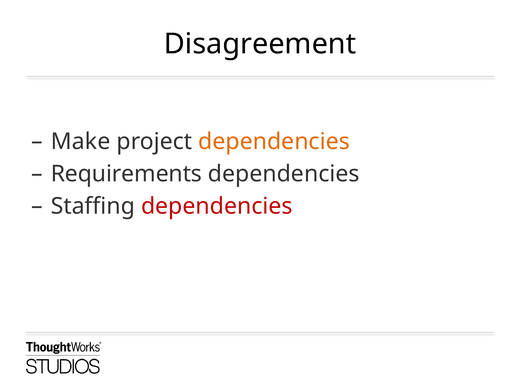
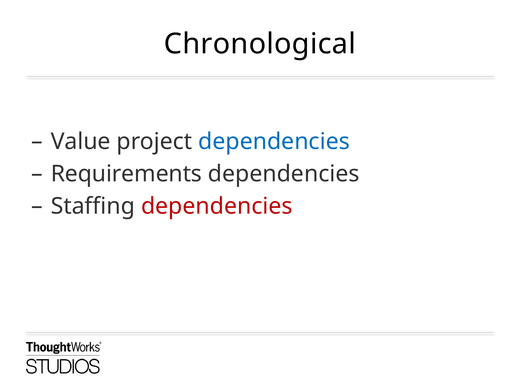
Disagreement: Disagreement -> Chronological (260, 44)
Make: Make -> Value (81, 141)
dependencies colour: orange -> blue (274, 141)
